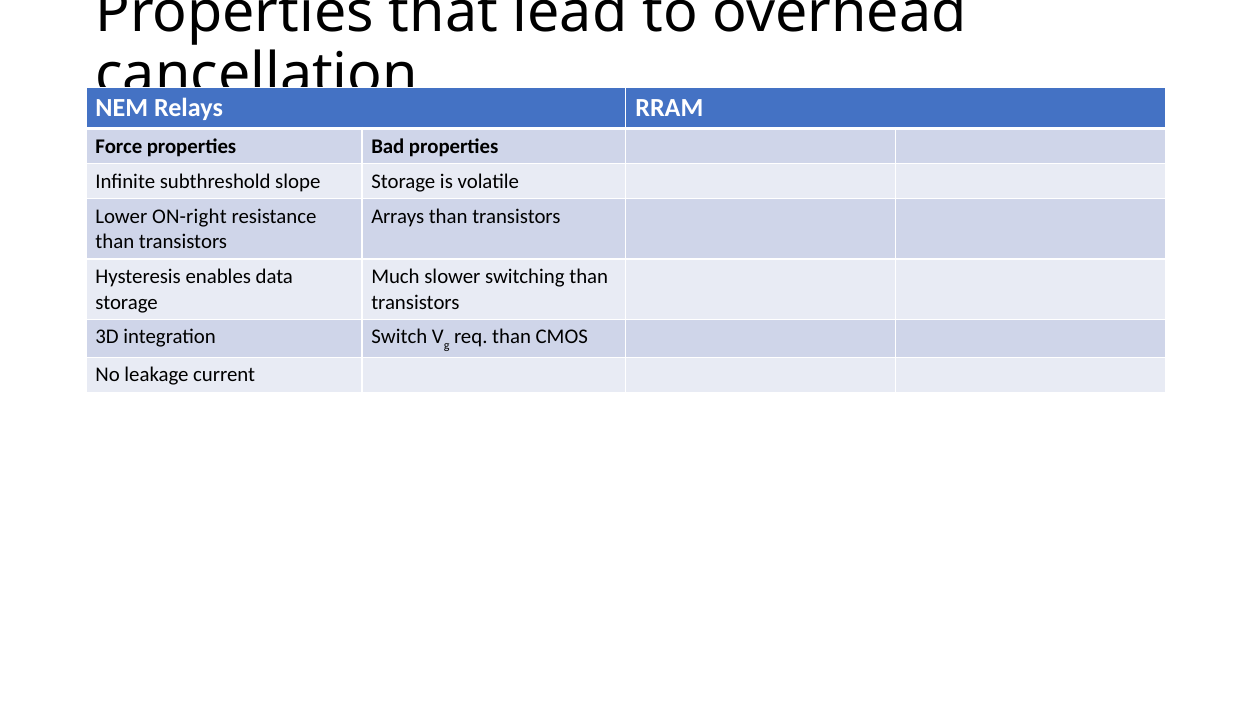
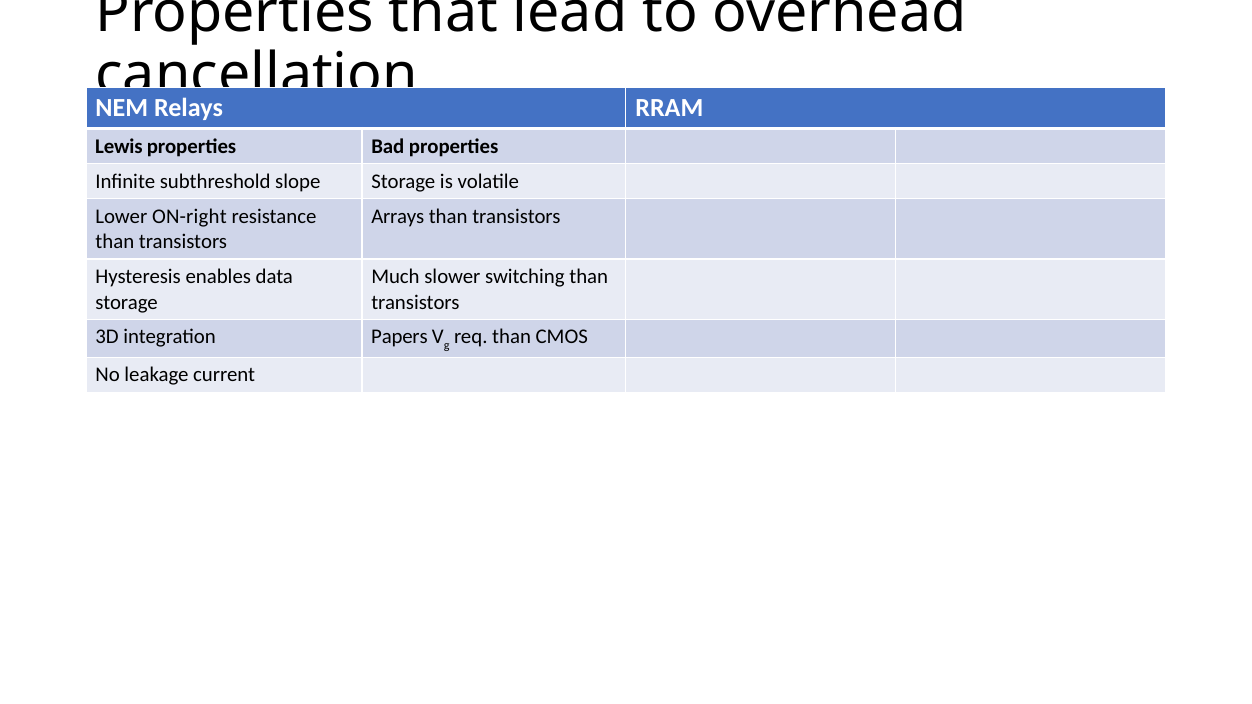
Force: Force -> Lewis (119, 146)
Switch: Switch -> Papers (399, 337)
